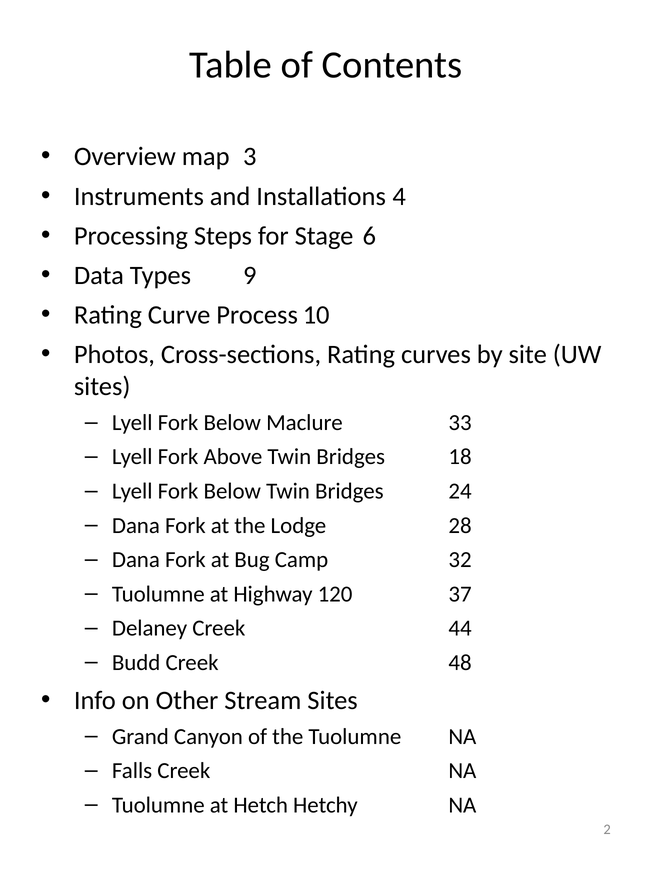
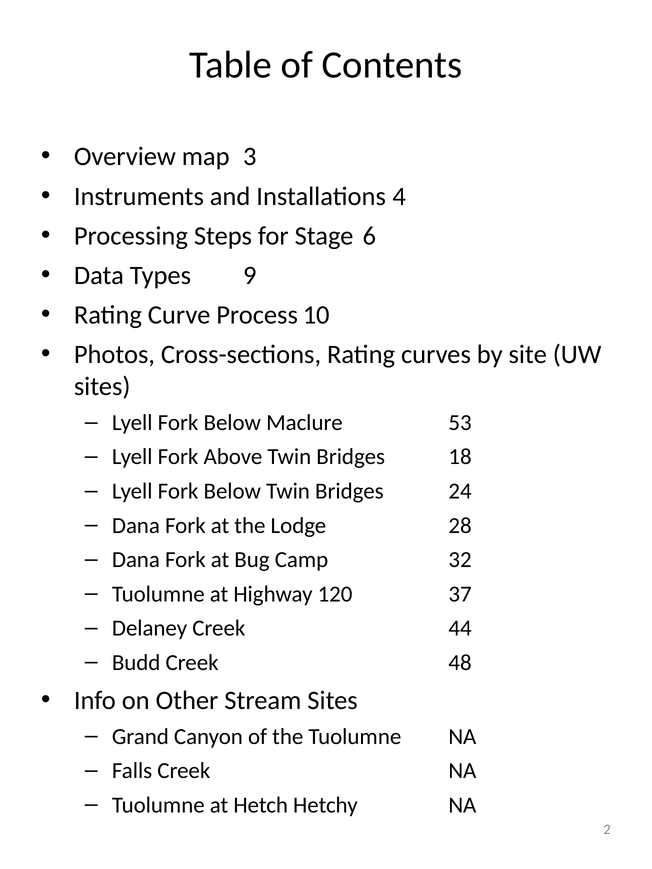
33: 33 -> 53 (460, 423)
